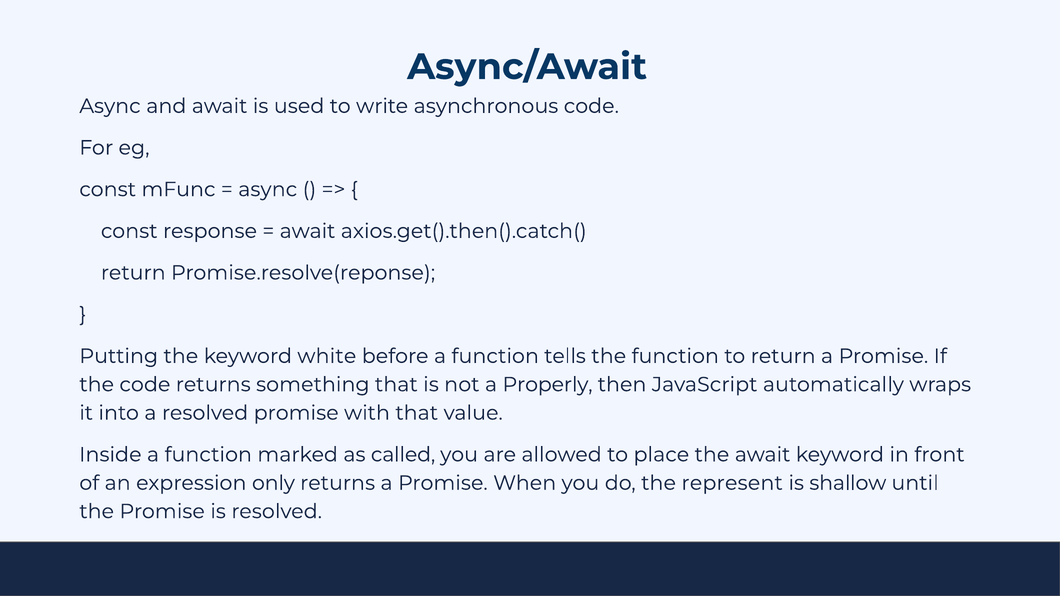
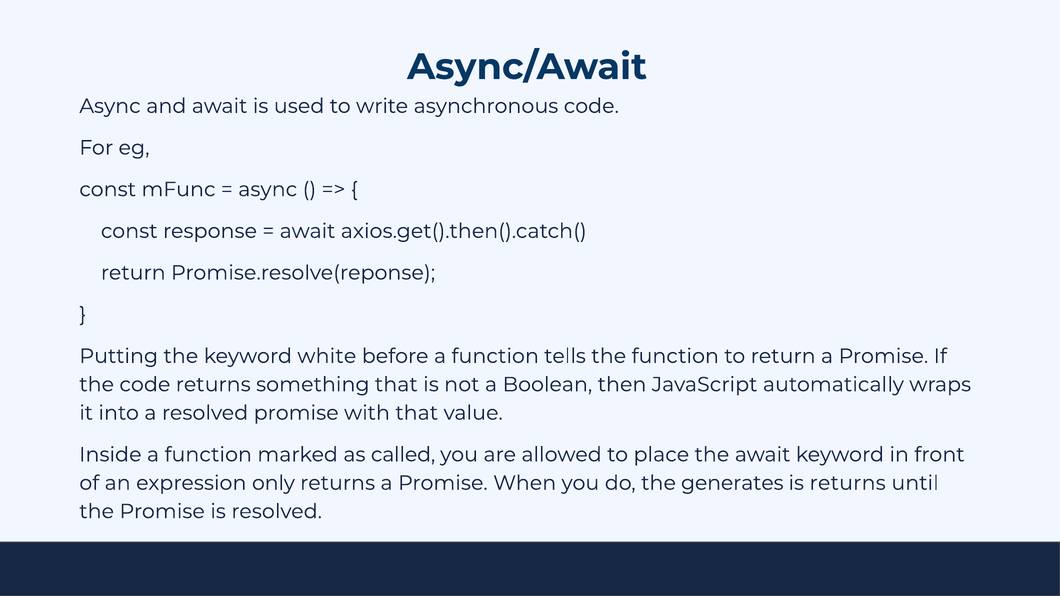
Properly: Properly -> Boolean (547, 385)
represent: represent -> generates (732, 483)
is shallow: shallow -> returns (848, 483)
